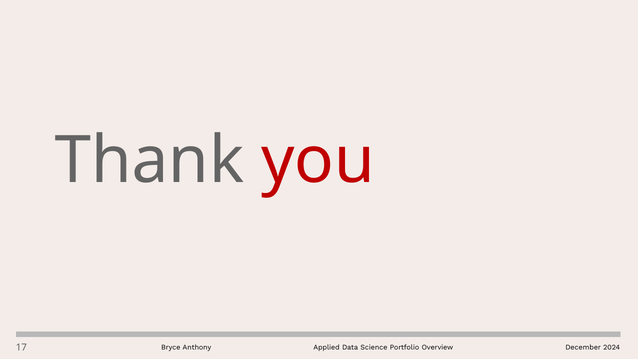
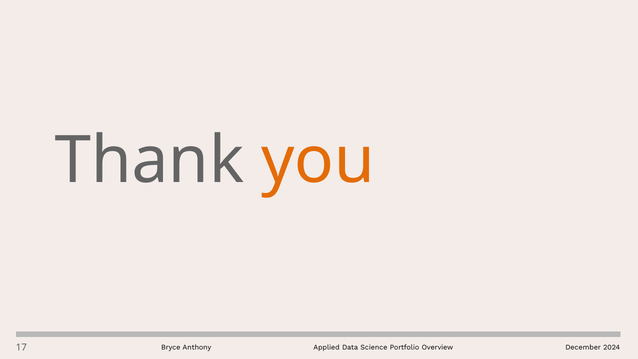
you colour: red -> orange (318, 161)
